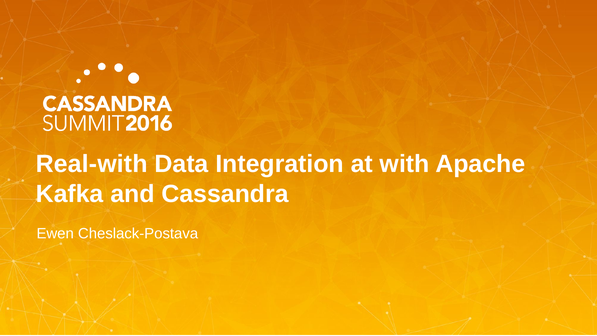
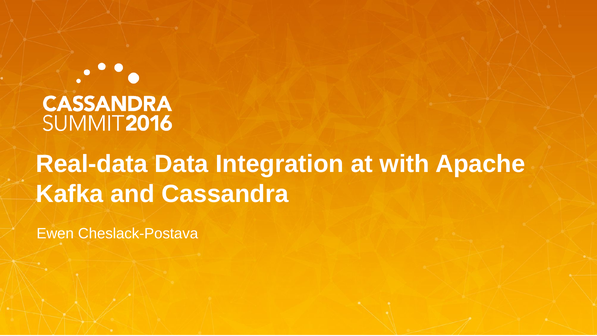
Real-with: Real-with -> Real-data (92, 164)
